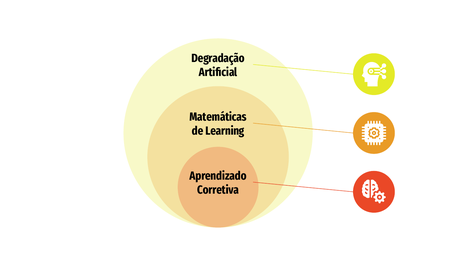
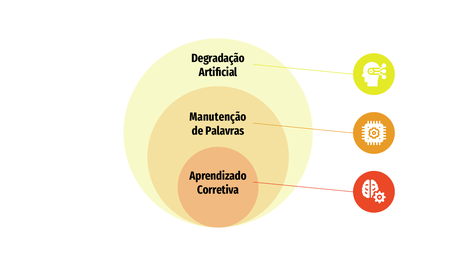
Matemáticas: Matemáticas -> Manutenção (218, 117)
Learning: Learning -> Palavras (225, 131)
